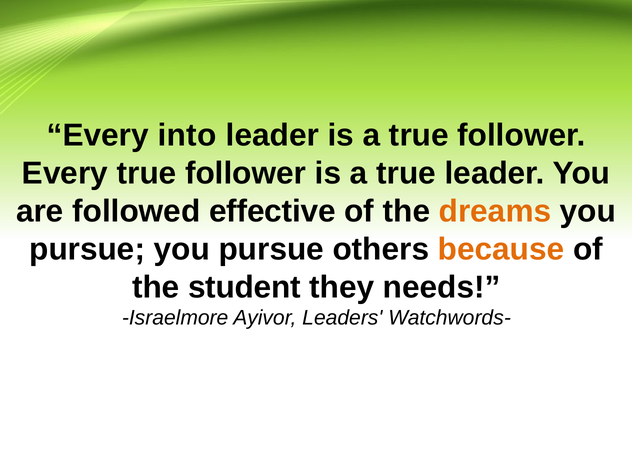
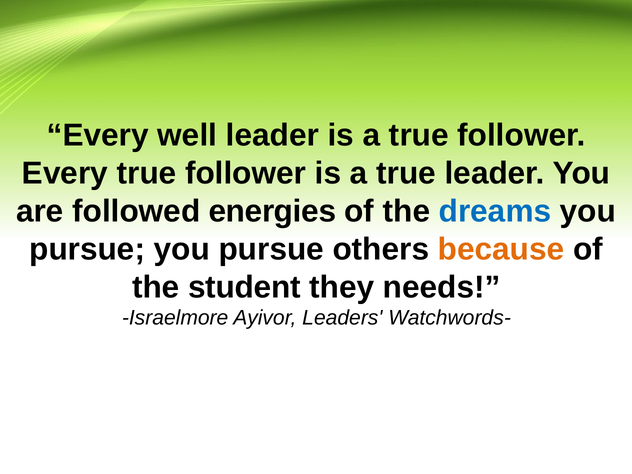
into: into -> well (187, 135)
effective: effective -> energies (272, 211)
dreams colour: orange -> blue (495, 211)
